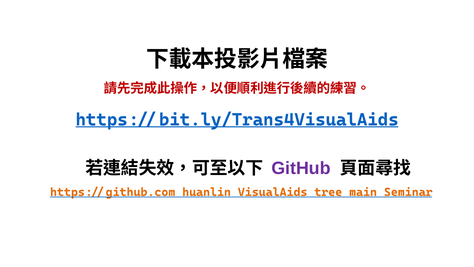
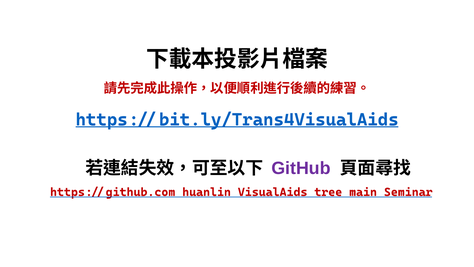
https://github.com/huanlin/VisualAids/tree/main/Seminar colour: orange -> red (241, 192)
